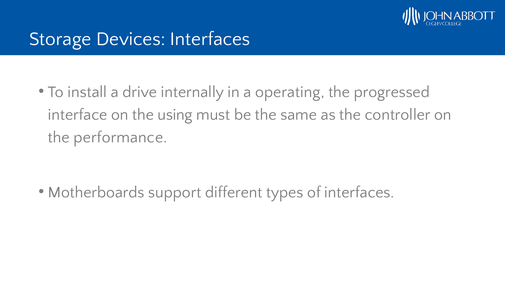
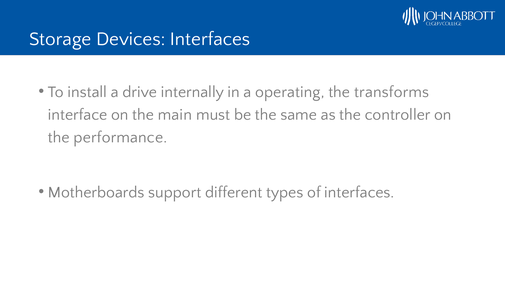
progressed: progressed -> transforms (392, 92)
using: using -> main (175, 115)
